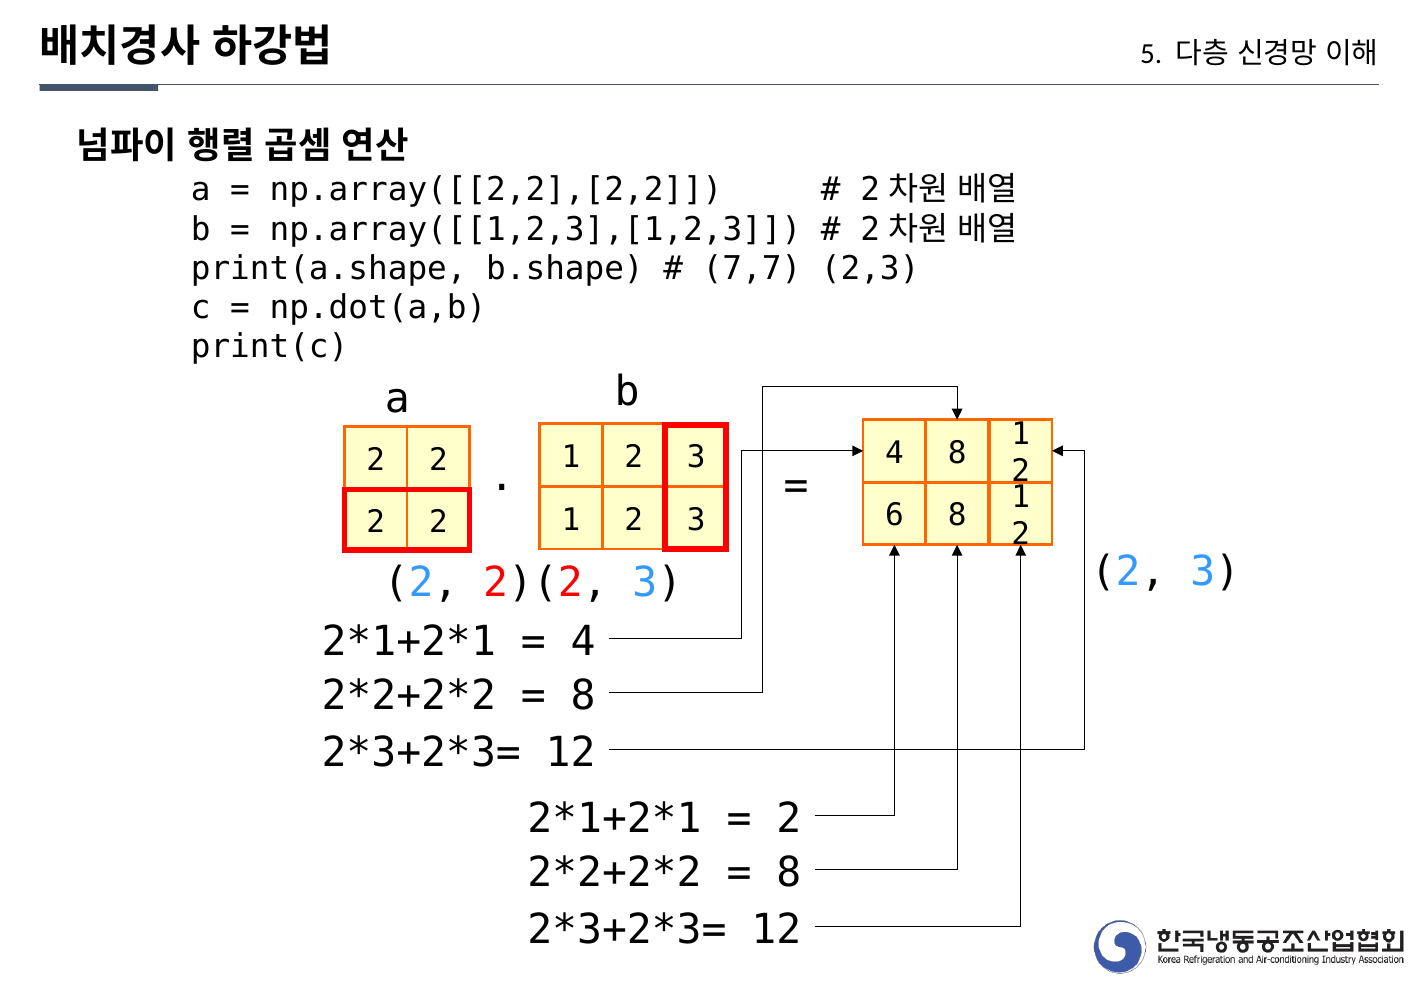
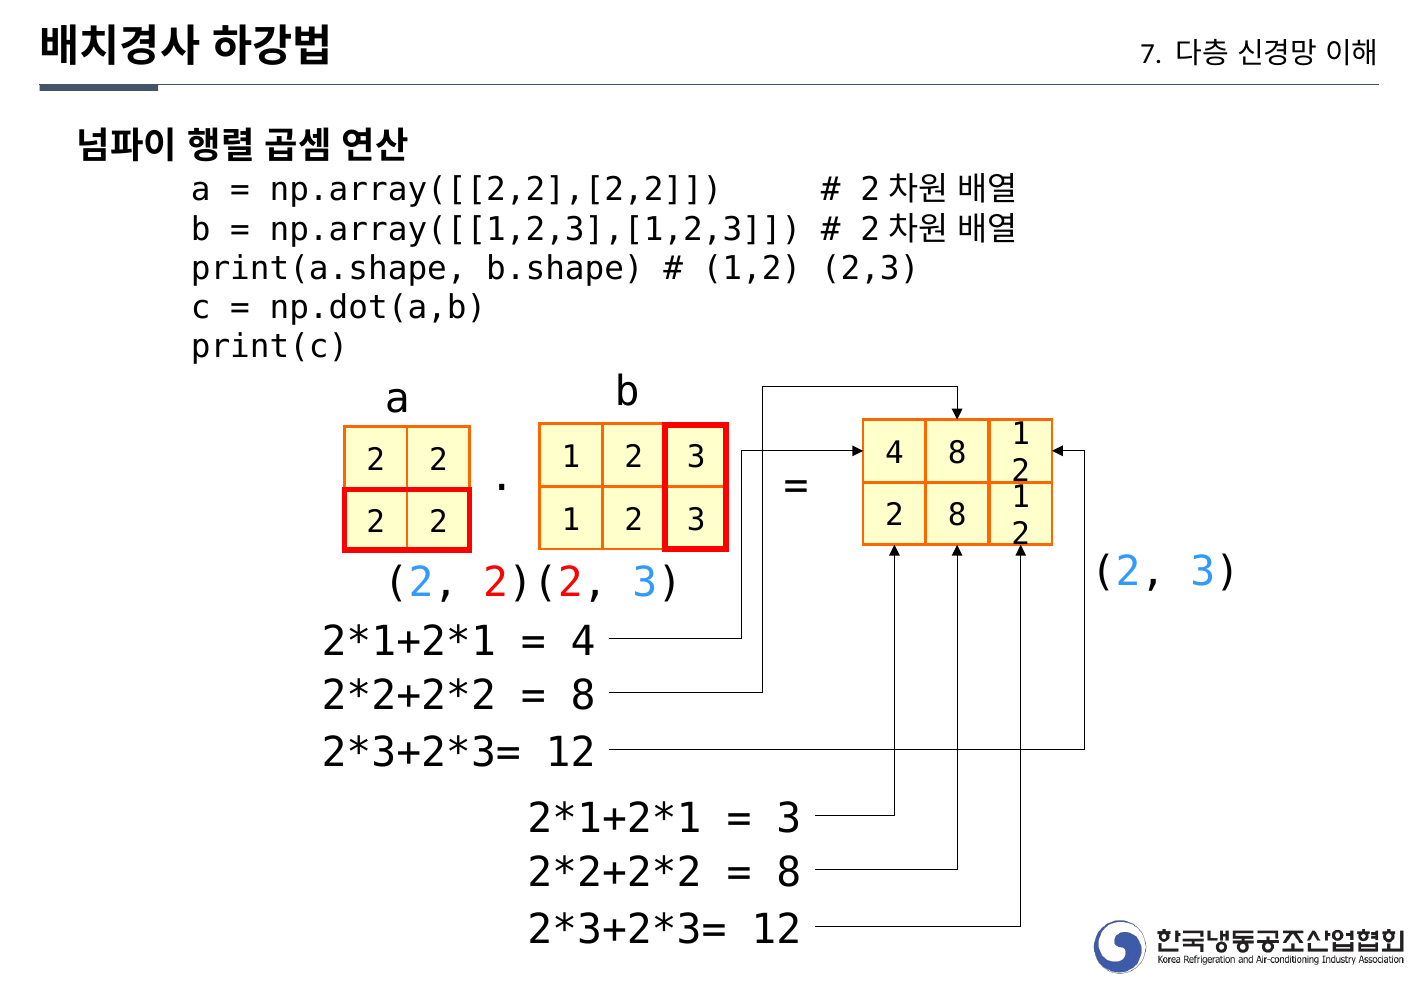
5: 5 -> 7 (1151, 54)
7,7: 7,7 -> 1,2 (752, 268)
2 2 6: 6 -> 2 (894, 516)
2: 2 -> 3 (789, 819)
